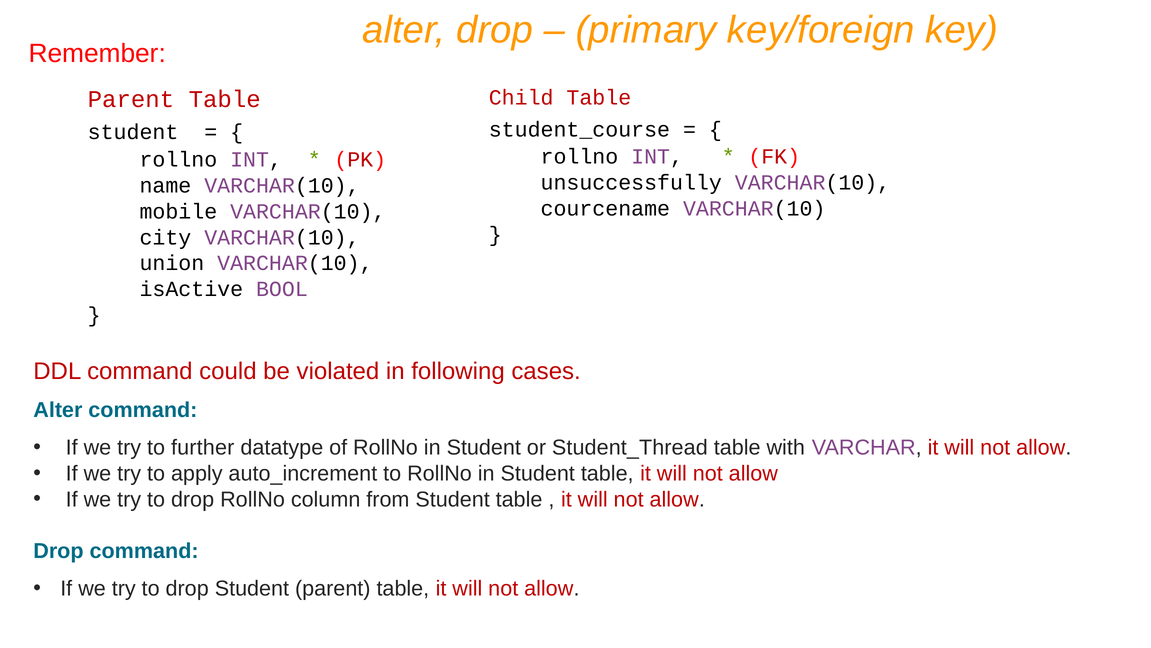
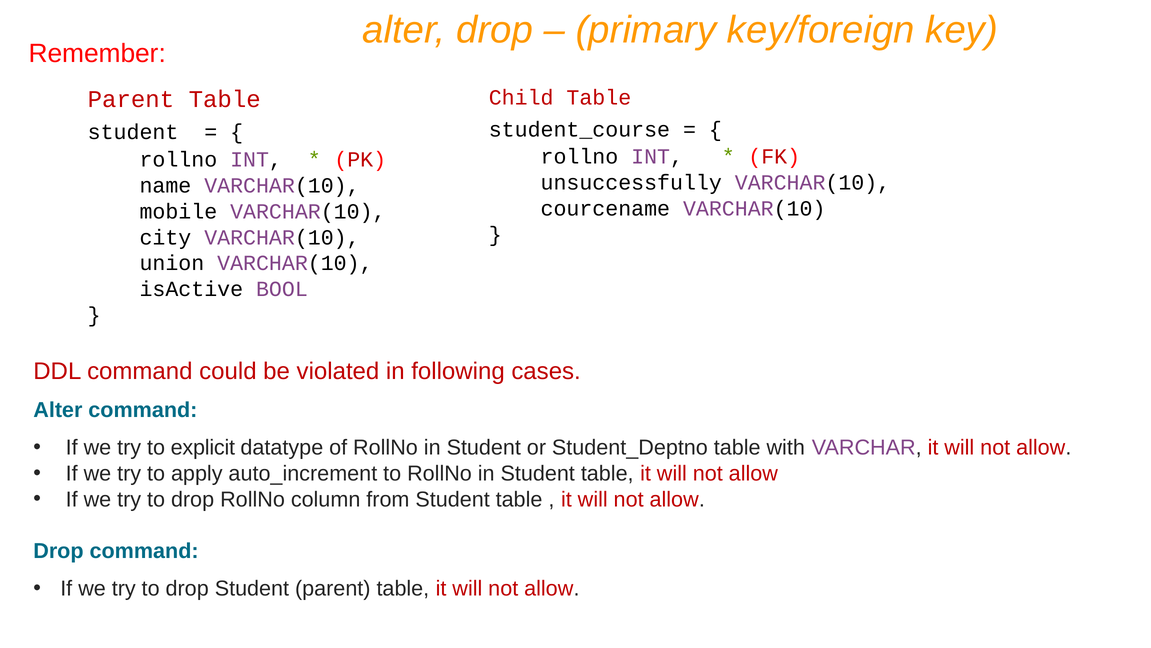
further: further -> explicit (203, 447)
Student_Thread: Student_Thread -> Student_Deptno (630, 447)
